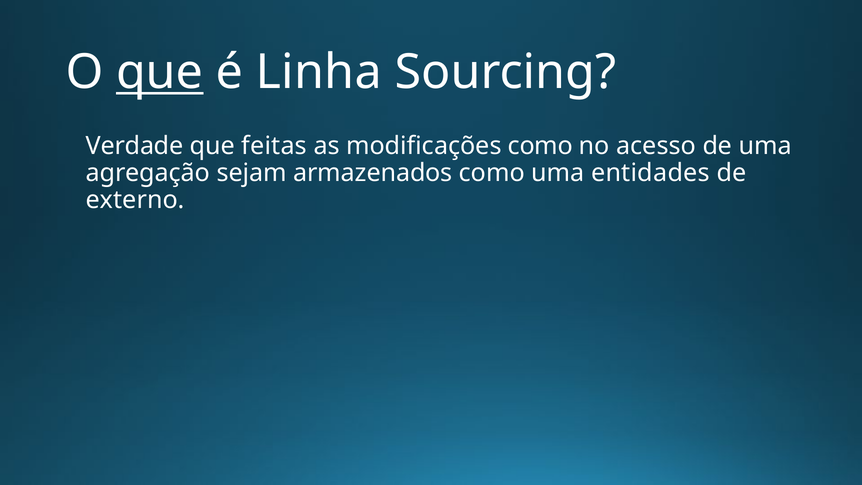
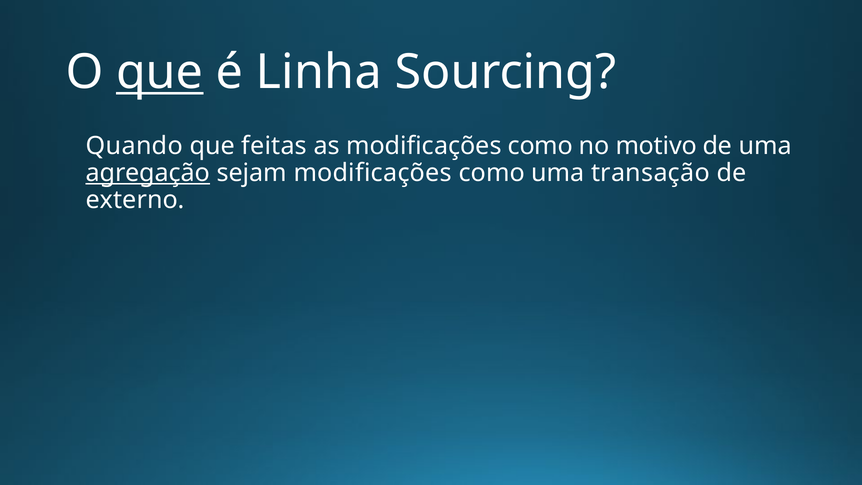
Verdade: Verdade -> Quando (134, 146)
acesso: acesso -> motivo (656, 146)
agregação underline: none -> present (148, 173)
sejam armazenados: armazenados -> modificações (373, 173)
entidades: entidades -> transação (650, 173)
